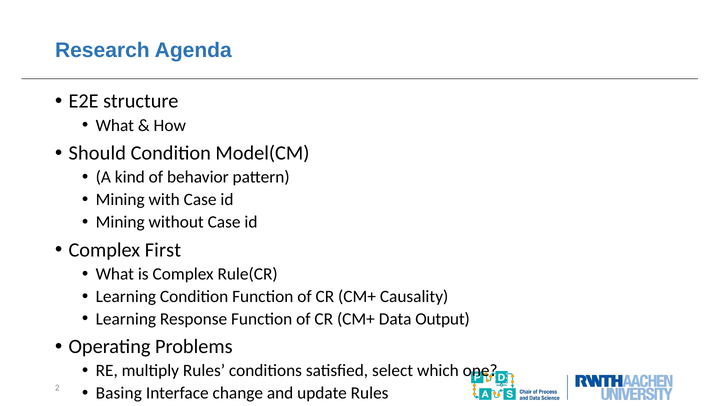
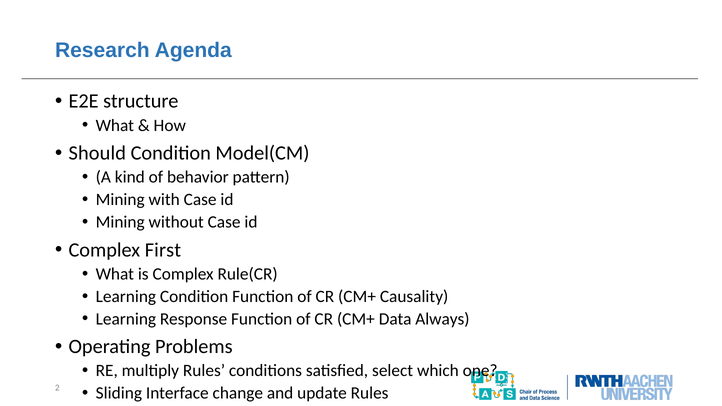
Output: Output -> Always (442, 319)
Basing: Basing -> Sliding (119, 393)
